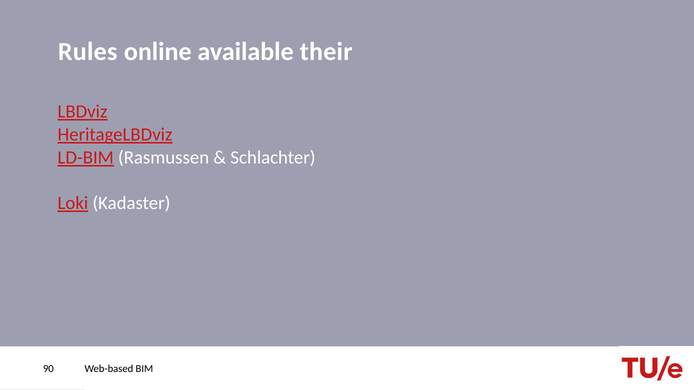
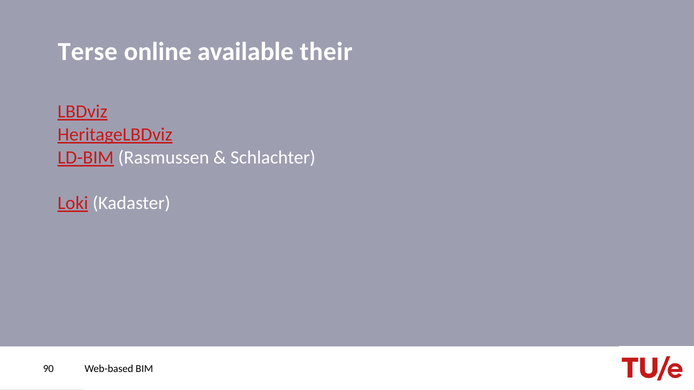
Rules: Rules -> Terse (88, 52)
